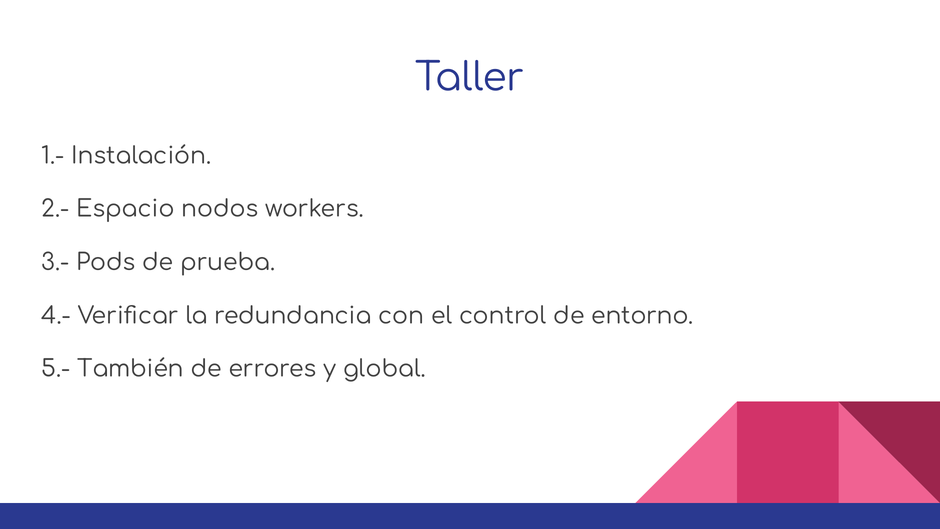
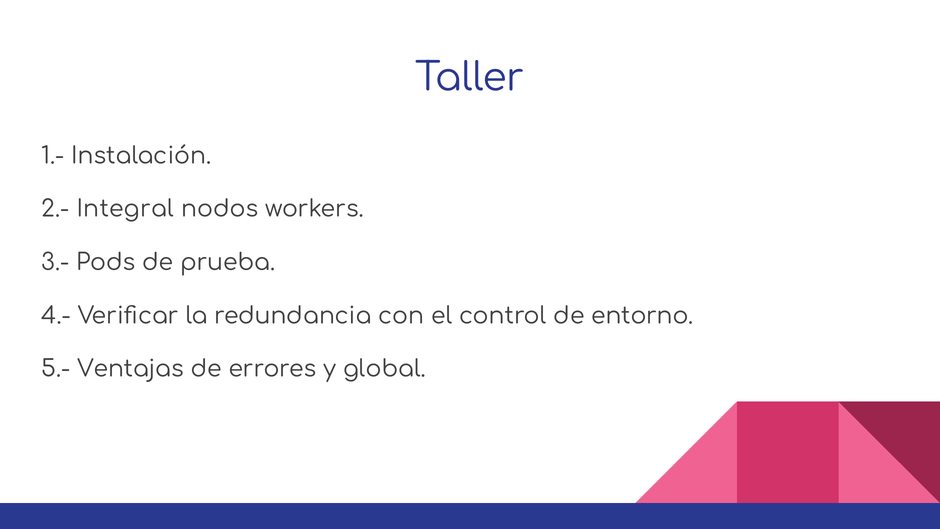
Espacio: Espacio -> Integral (125, 209)
También: También -> Ventajas (131, 369)
